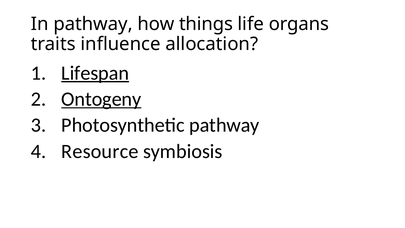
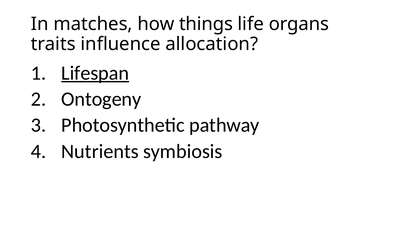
In pathway: pathway -> matches (93, 24)
Ontogeny underline: present -> none (101, 99)
Resource: Resource -> Nutrients (100, 151)
